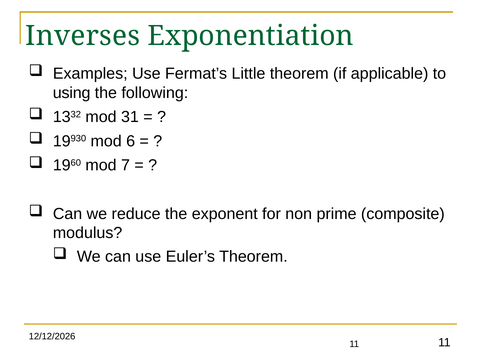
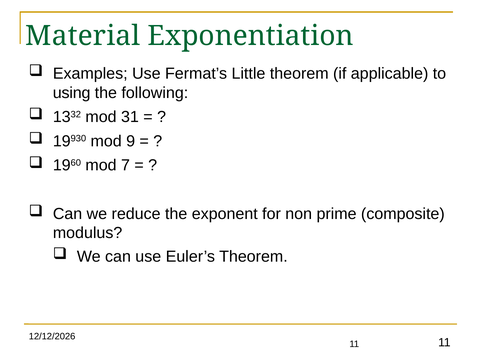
Inverses: Inverses -> Material (83, 36)
6: 6 -> 9 (131, 141)
